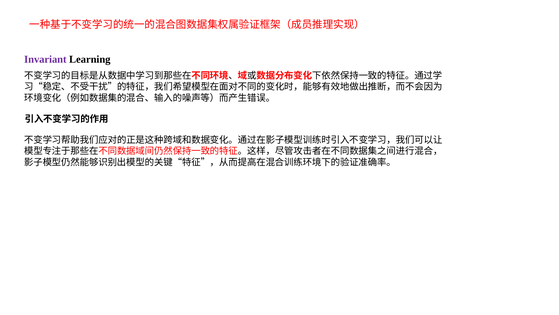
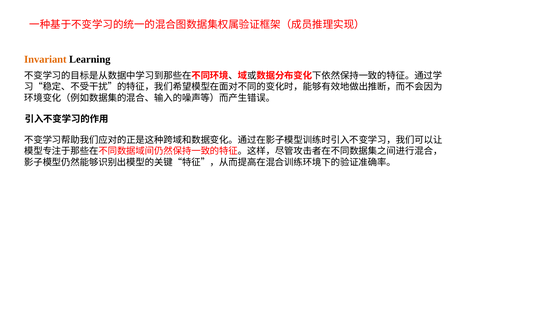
Invariant colour: purple -> orange (45, 59)
